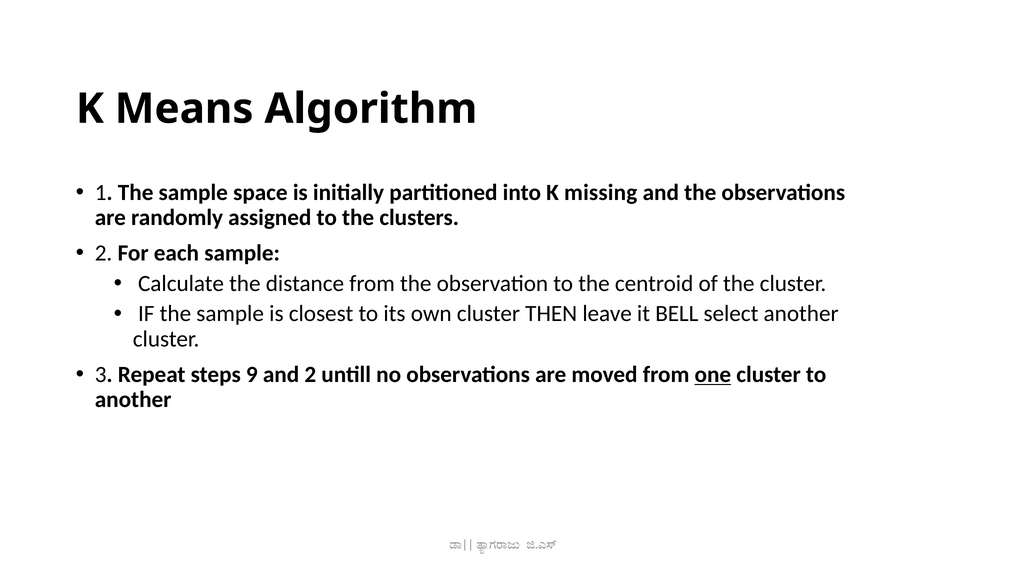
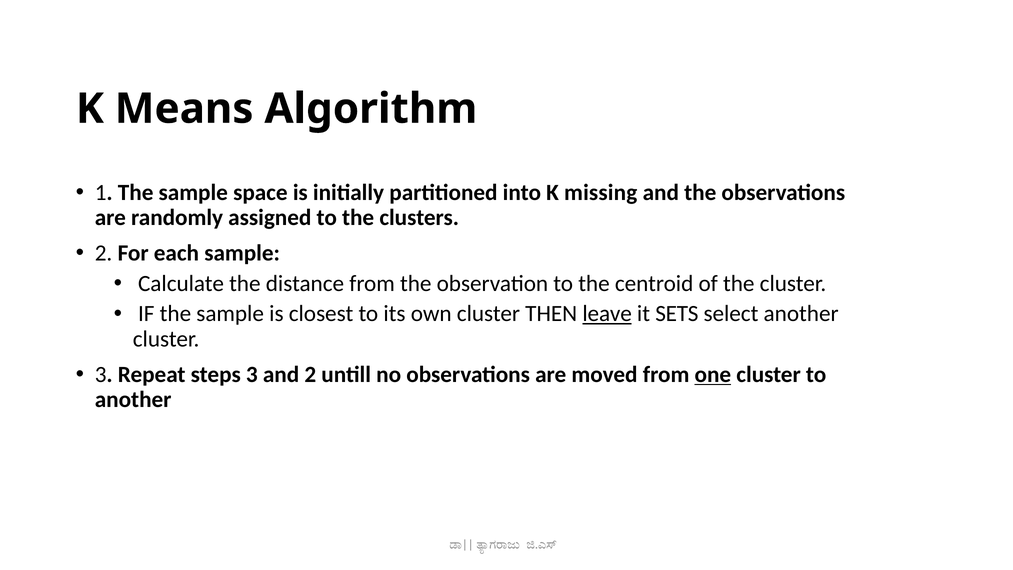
leave underline: none -> present (607, 314)
BELL: BELL -> SETS (677, 314)
steps 9: 9 -> 3 (252, 374)
